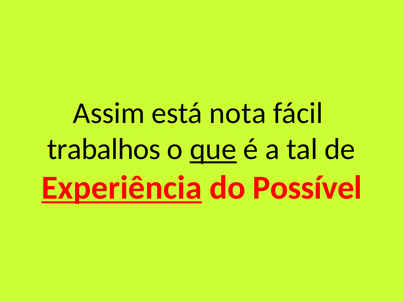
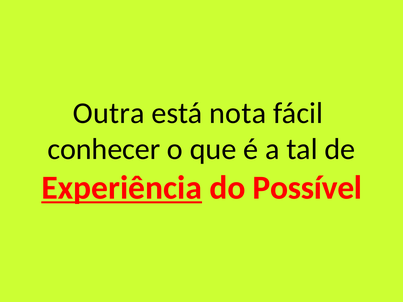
Assim: Assim -> Outra (109, 113)
trabalhos: trabalhos -> conhecer (104, 149)
que underline: present -> none (213, 149)
